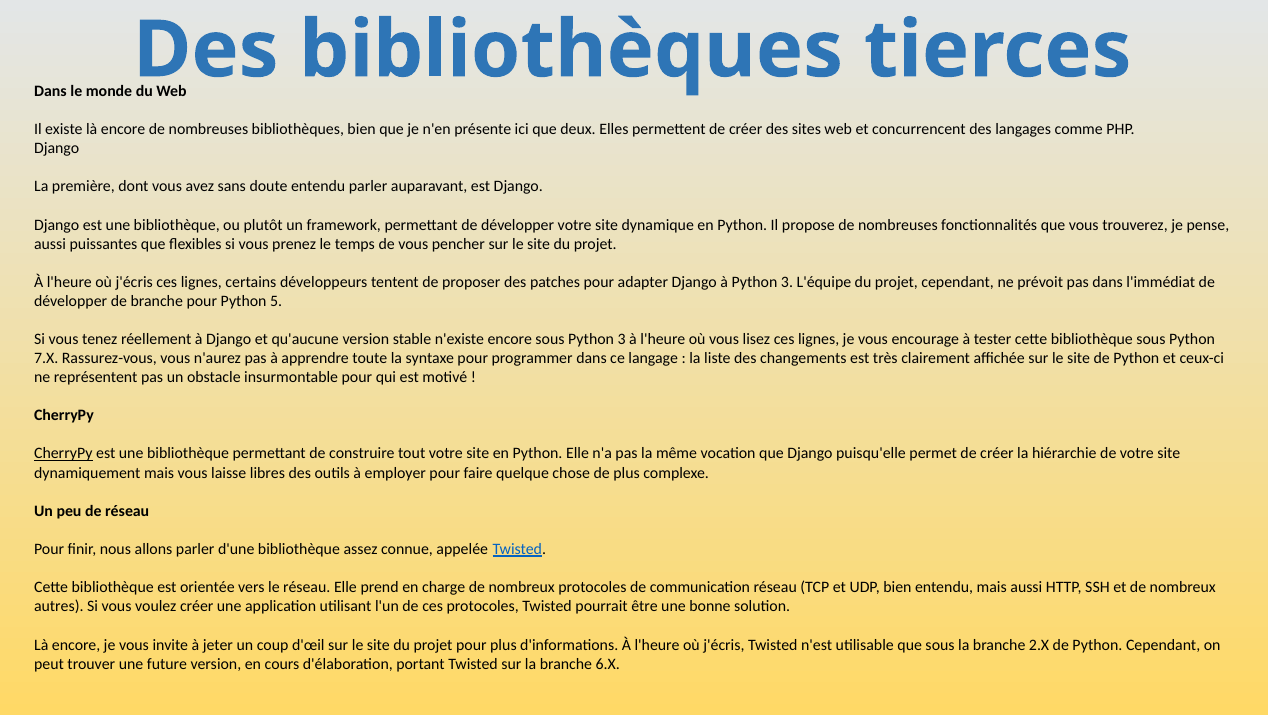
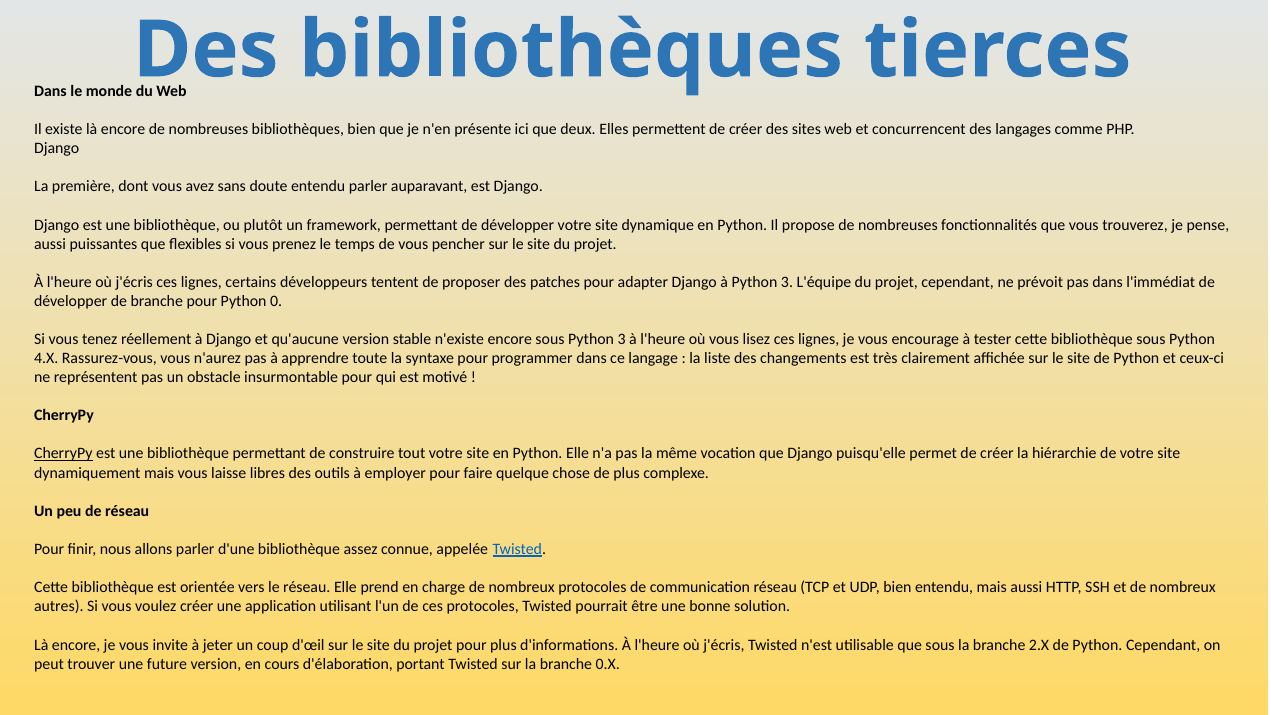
5: 5 -> 0 (276, 301)
7.X: 7.X -> 4.X (46, 358)
6.X: 6.X -> 0.X (608, 664)
